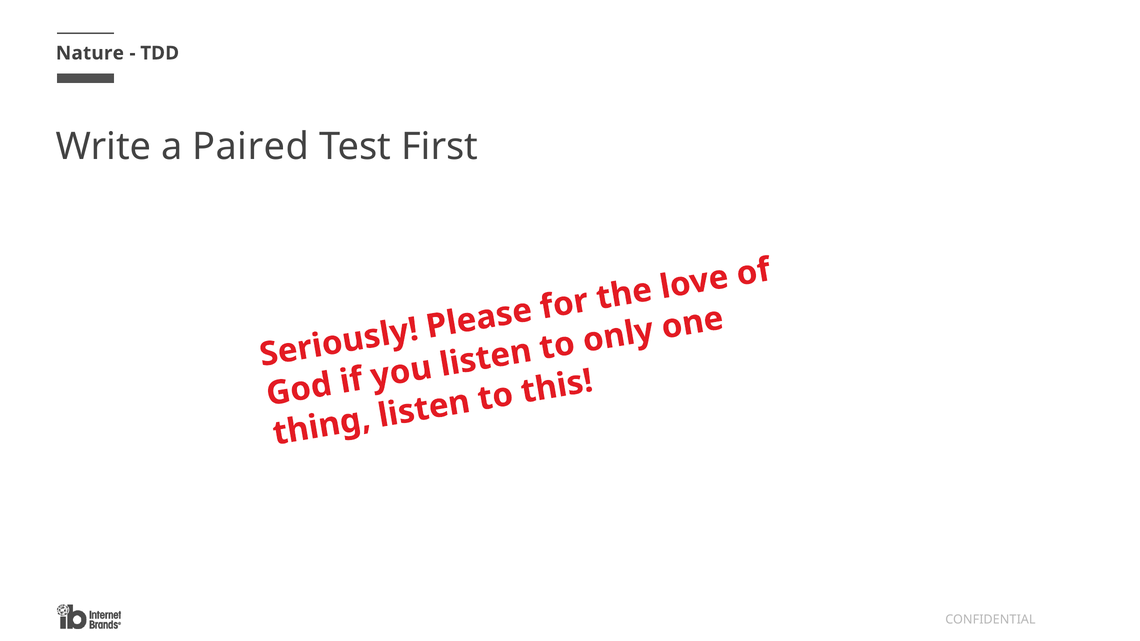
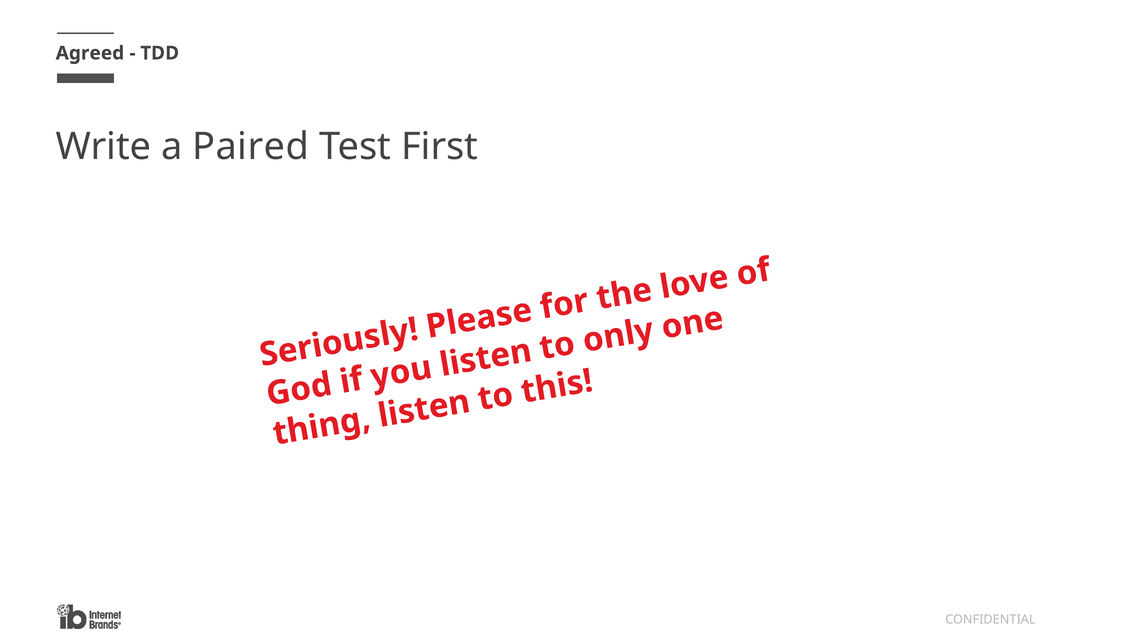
Nature: Nature -> Agreed (90, 53)
